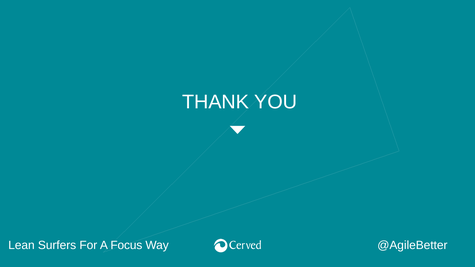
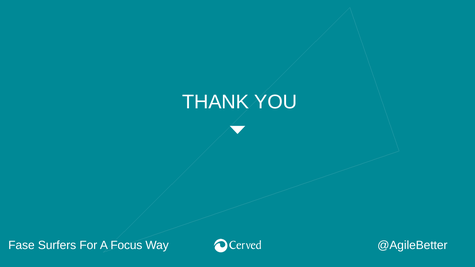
Lean: Lean -> Fase (21, 245)
